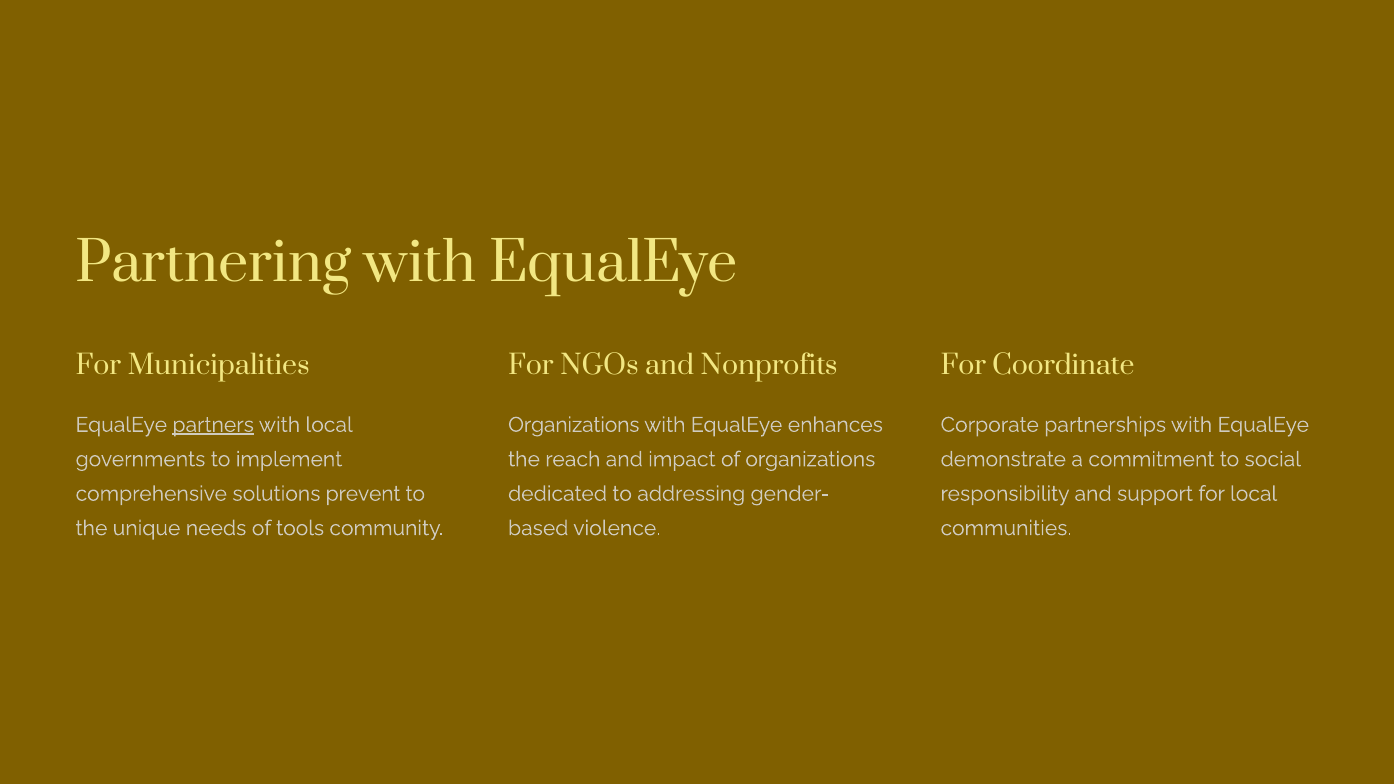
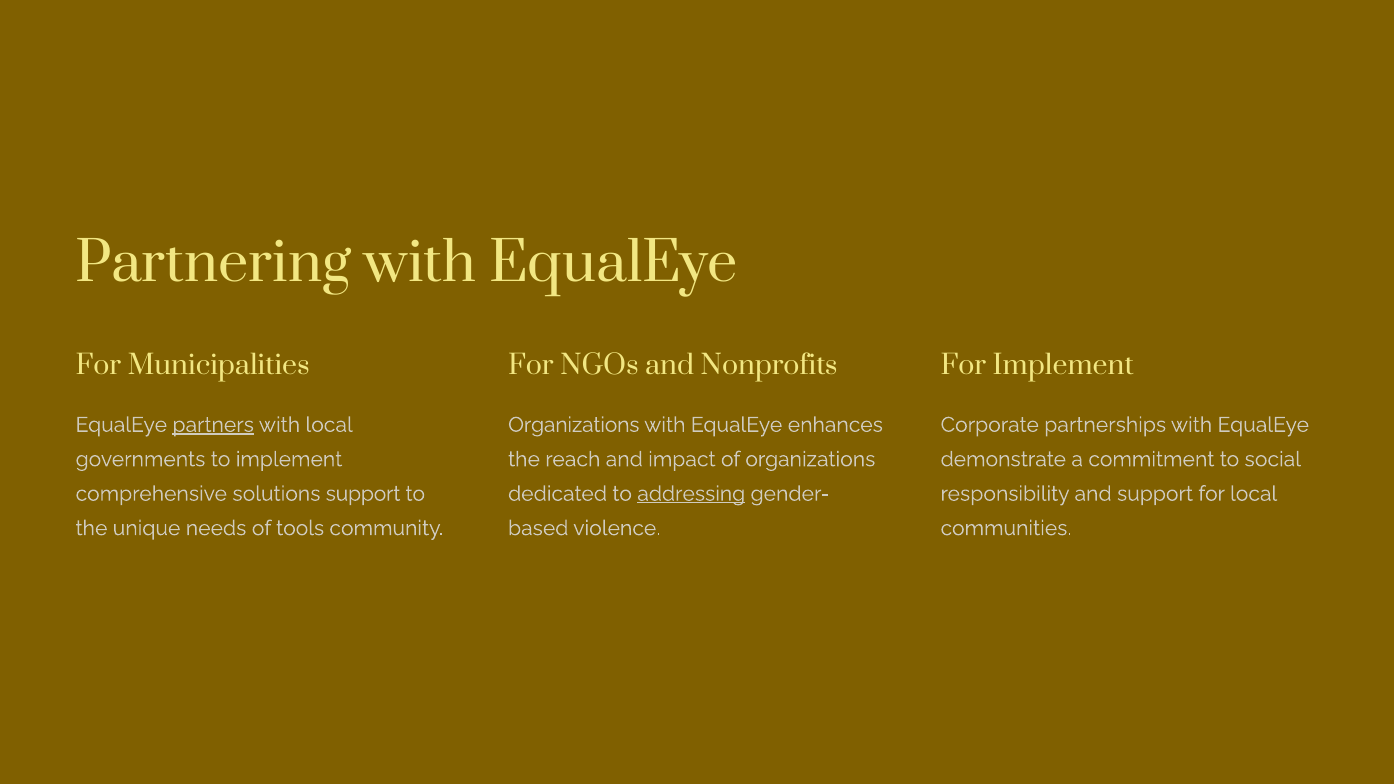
For Coordinate: Coordinate -> Implement (1063, 365)
solutions prevent: prevent -> support (363, 494)
addressing underline: none -> present (691, 494)
